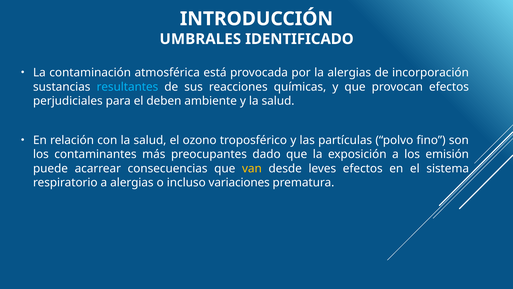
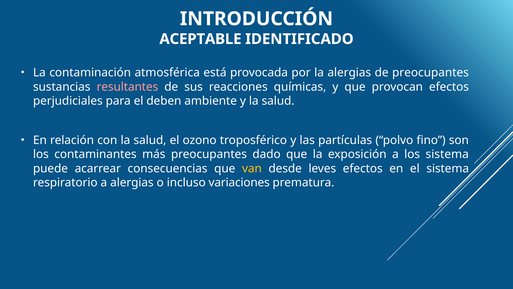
UMBRALES: UMBRALES -> ACEPTABLE (200, 39)
de incorporación: incorporación -> preocupantes (430, 73)
resultantes colour: light blue -> pink (127, 87)
los emisión: emisión -> sistema (447, 154)
